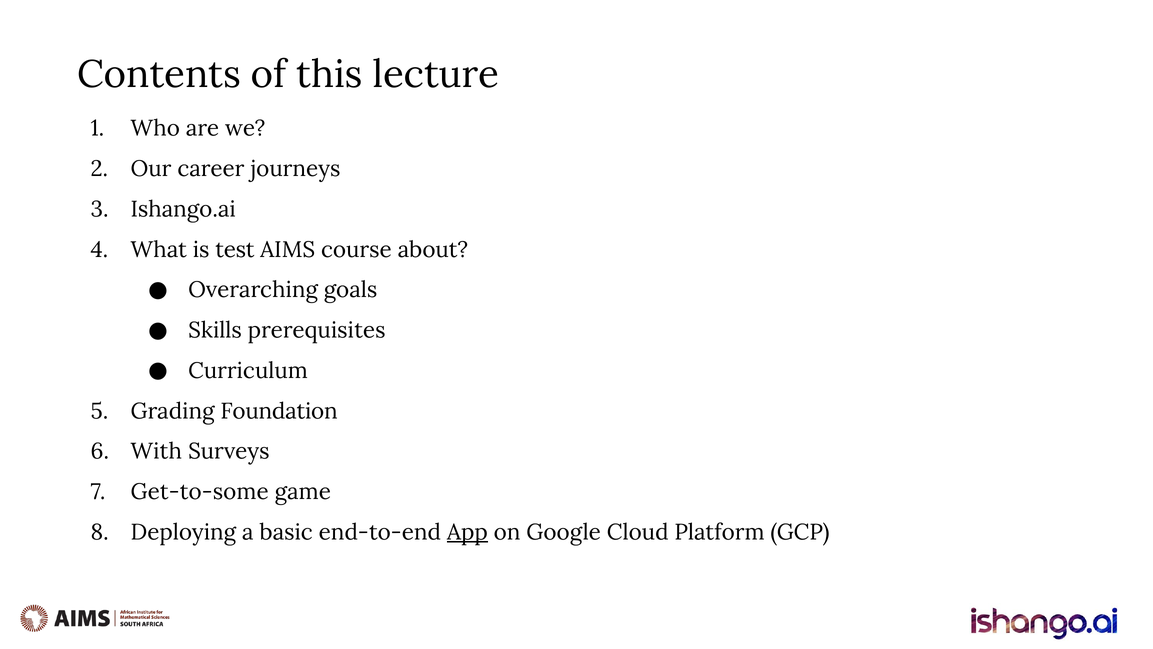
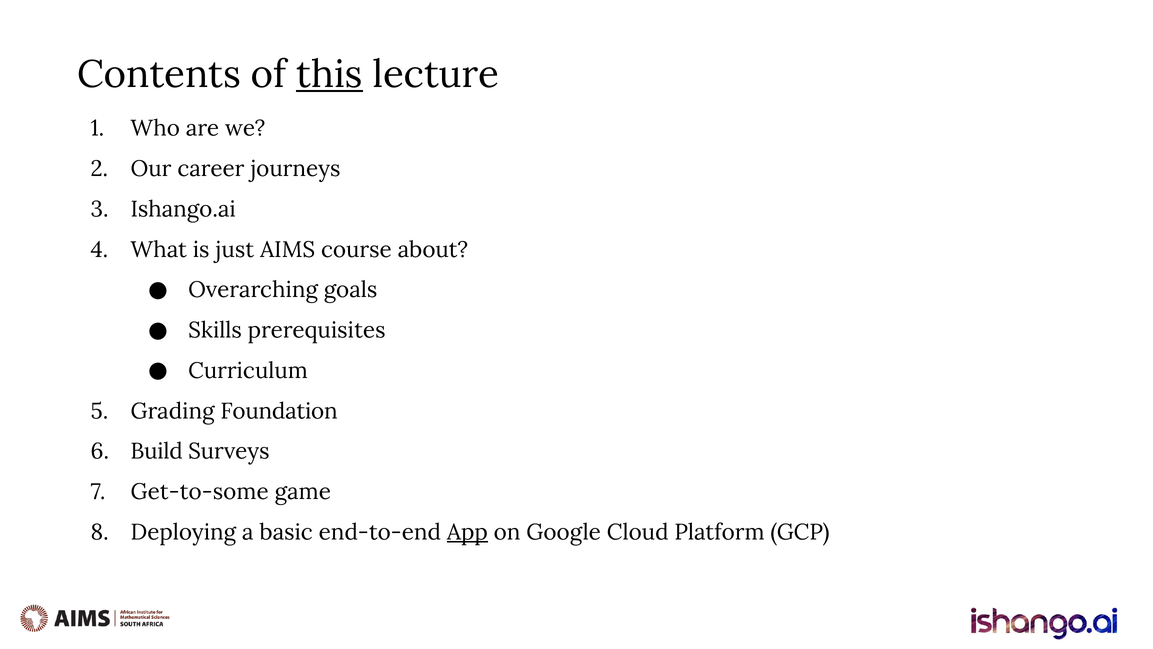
this underline: none -> present (329, 74)
test: test -> just (235, 249)
With: With -> Build (157, 451)
